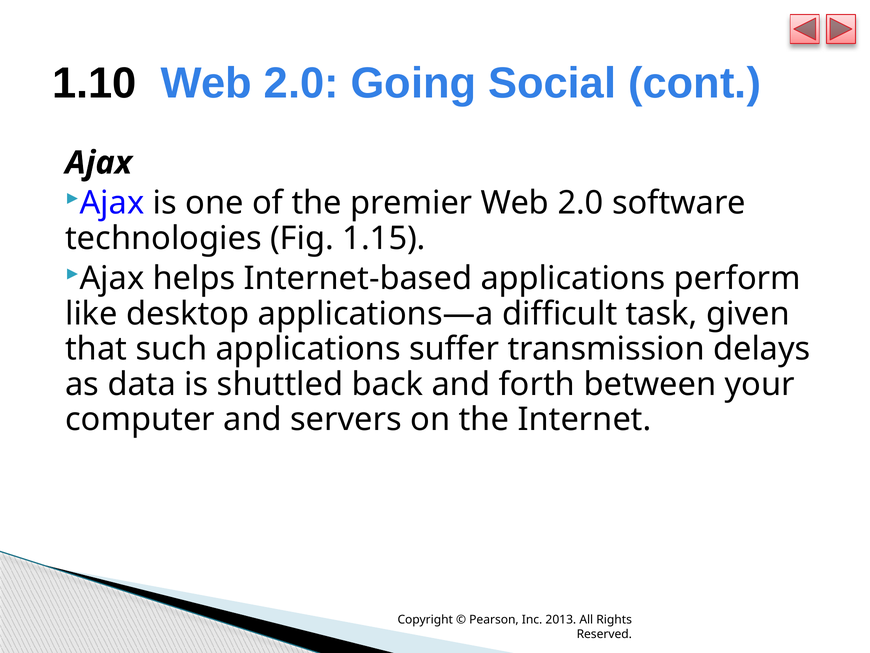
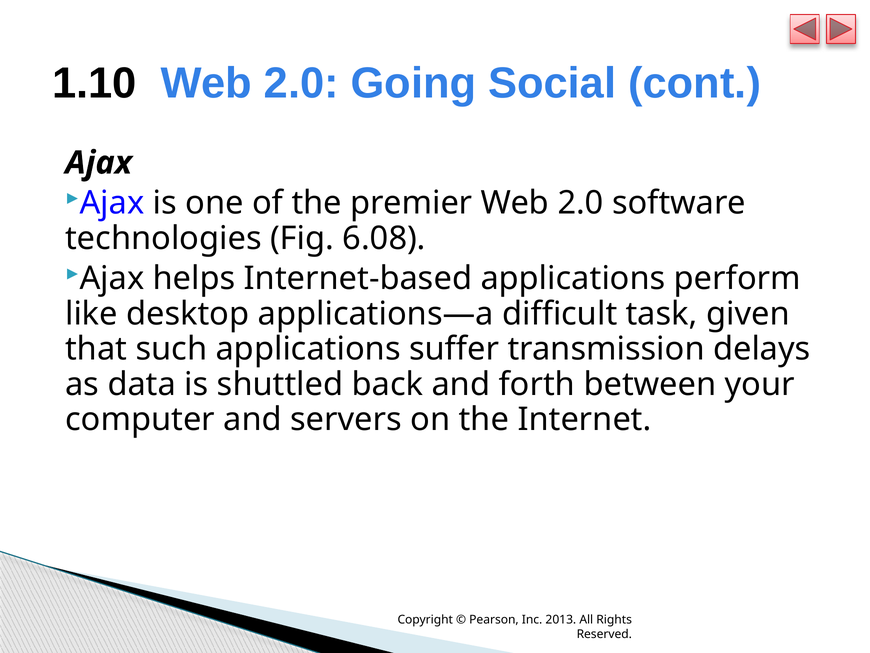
1.15: 1.15 -> 6.08 (384, 238)
